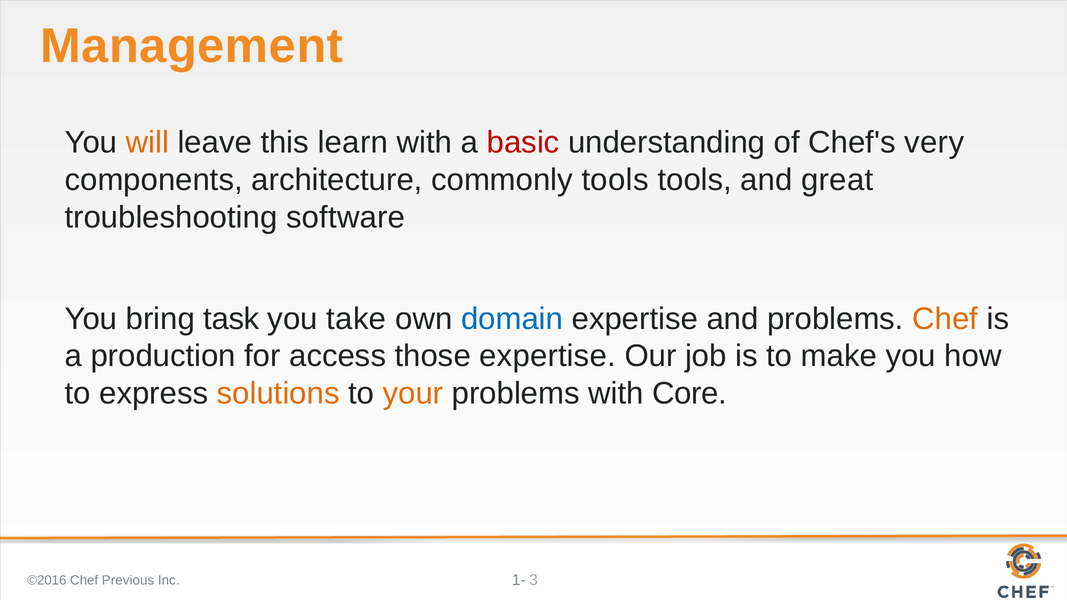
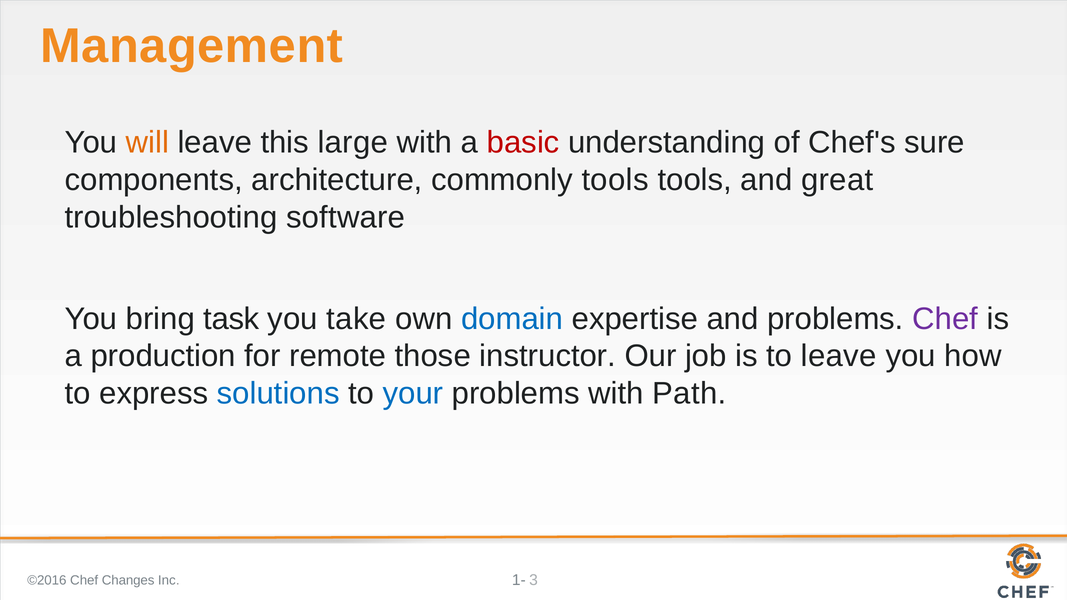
learn: learn -> large (353, 143)
very: very -> sure (934, 143)
Chef colour: orange -> purple (945, 319)
access: access -> remote (338, 356)
those expertise: expertise -> instructor (548, 356)
to make: make -> leave (839, 356)
solutions colour: orange -> blue (278, 394)
your colour: orange -> blue (413, 394)
Core: Core -> Path (689, 394)
Previous: Previous -> Changes (128, 581)
